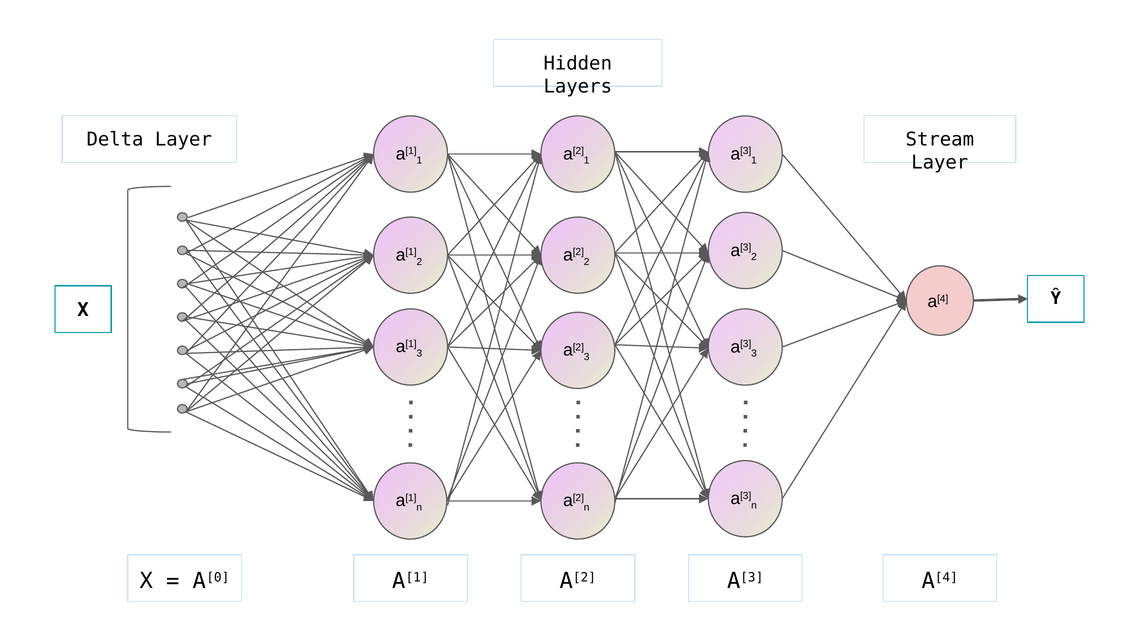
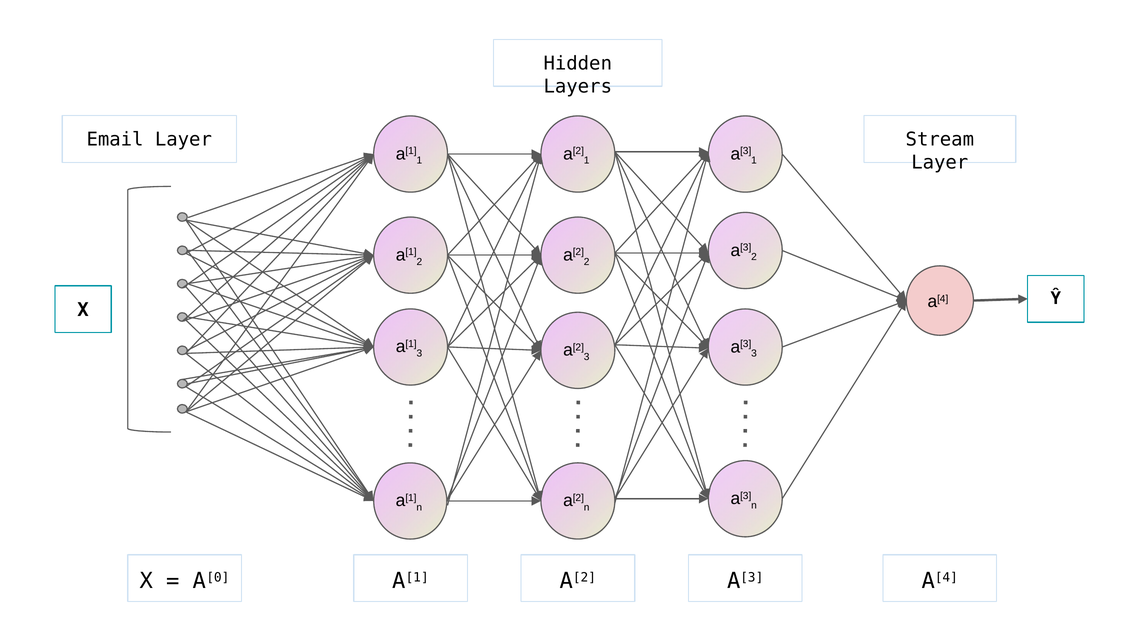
Delta: Delta -> Email (115, 140)
